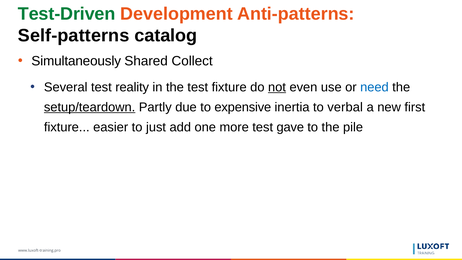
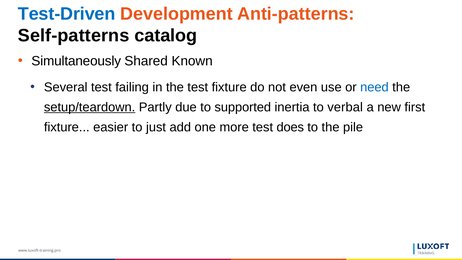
Test-Driven colour: green -> blue (67, 14)
Collect: Collect -> Known (192, 61)
reality: reality -> failing (132, 87)
not underline: present -> none (277, 87)
expensive: expensive -> supported (243, 107)
gave: gave -> does (290, 127)
